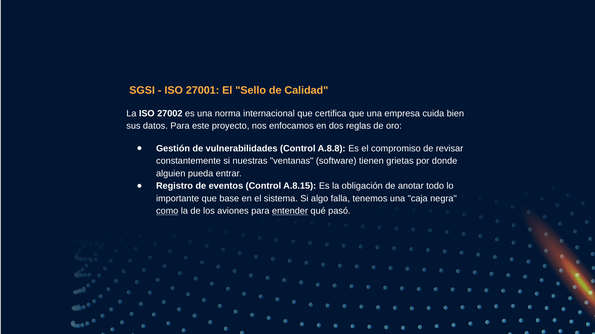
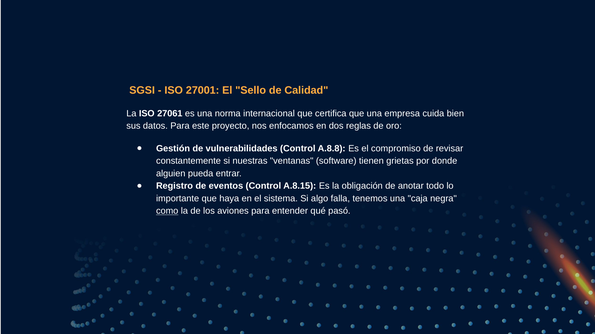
27002: 27002 -> 27061 (170, 114)
base: base -> haya (229, 199)
entender underline: present -> none (290, 211)
